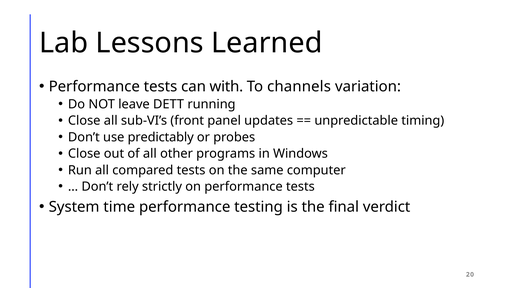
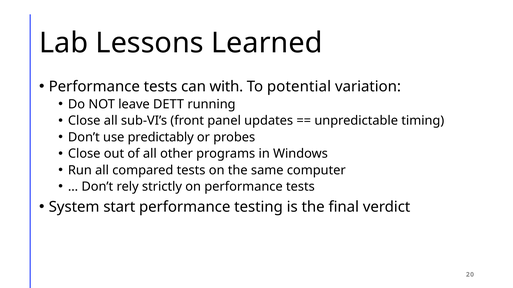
channels: channels -> potential (299, 87)
time: time -> start (119, 207)
